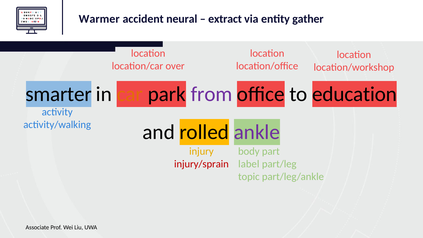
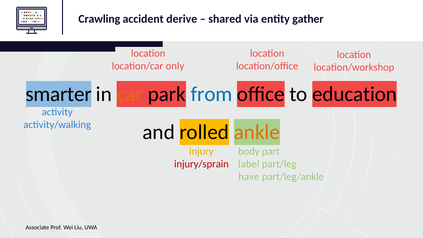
Warmer: Warmer -> Crawling (99, 19)
neural: neural -> derive (182, 19)
extract: extract -> shared (225, 19)
over: over -> only (175, 66)
from colour: purple -> blue (211, 94)
ankle colour: purple -> orange (257, 132)
topic: topic -> have (249, 177)
